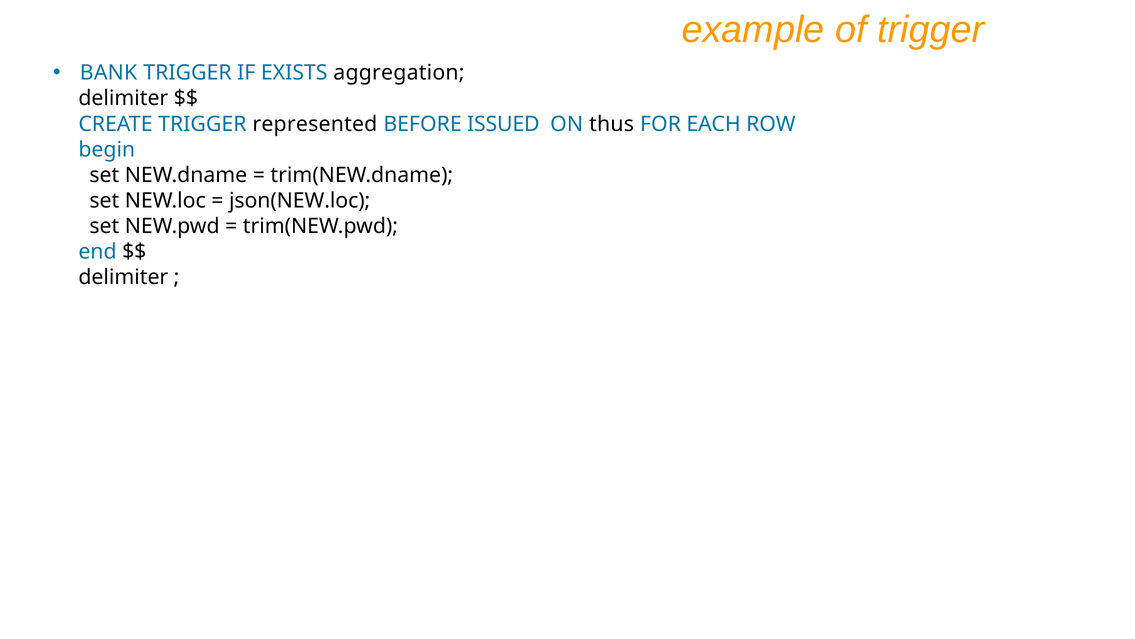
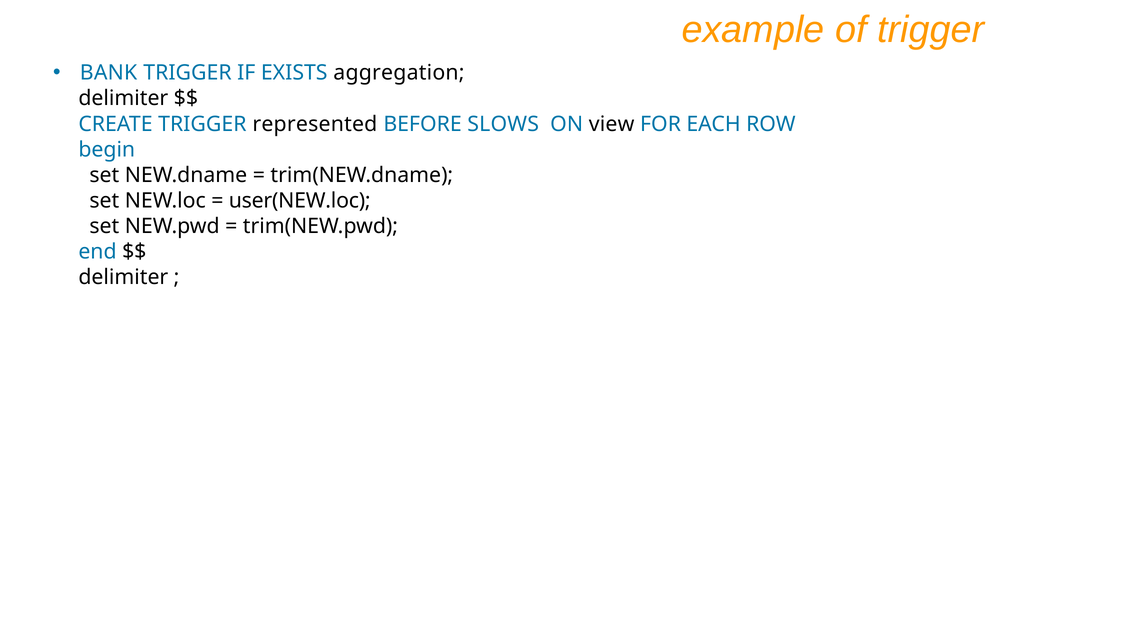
ISSUED: ISSUED -> SLOWS (503, 124)
thus: thus -> view (612, 124)
json(NEW.loc: json(NEW.loc -> user(NEW.loc (300, 201)
